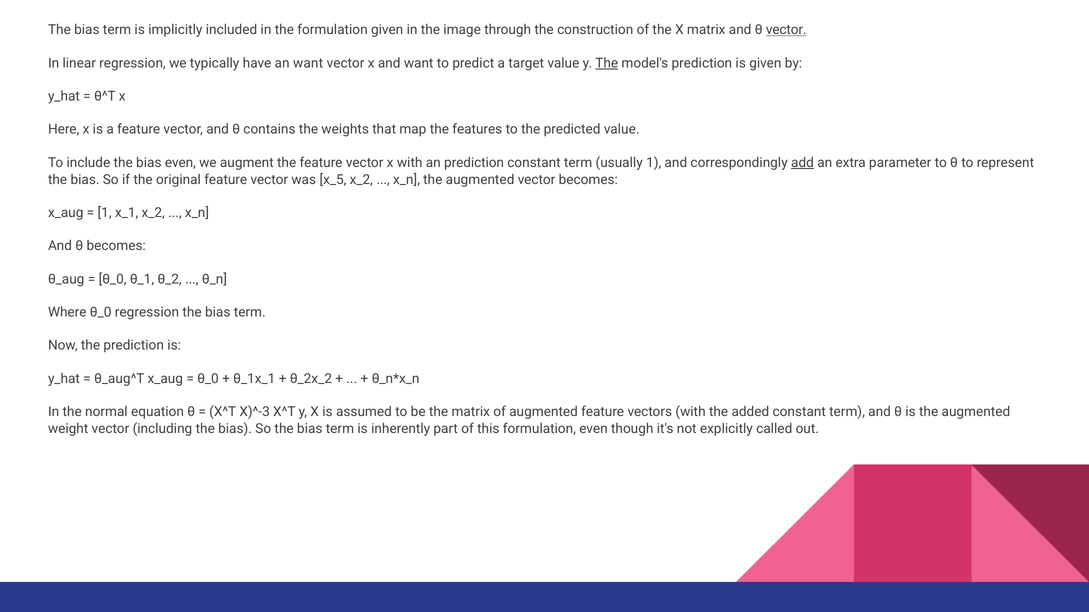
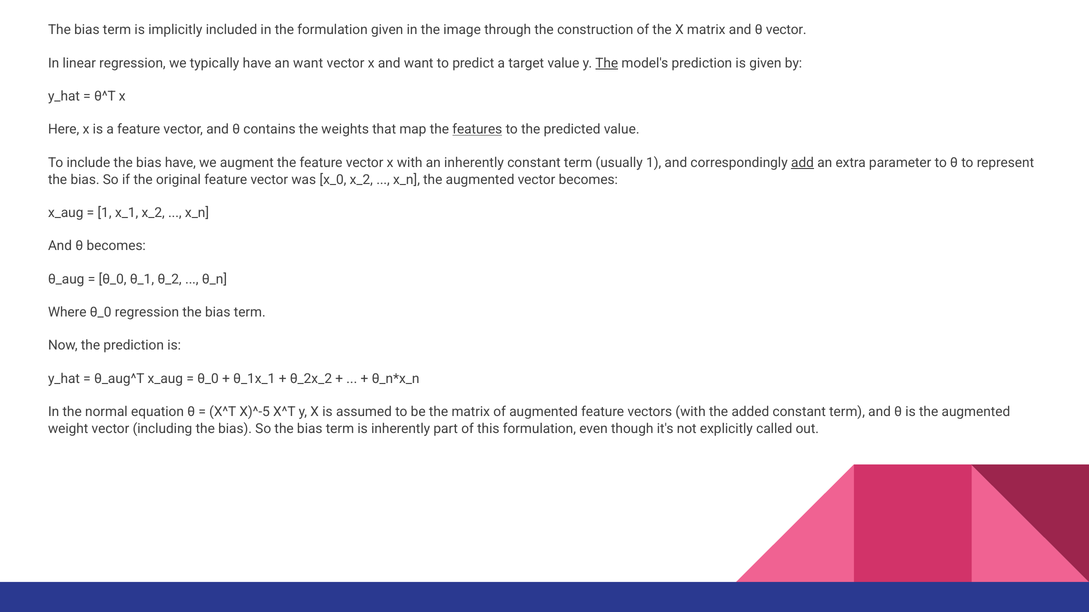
vector underline: present -> none (786, 30)
features underline: none -> present (477, 130)
bias even: even -> have (180, 163)
an prediction: prediction -> inherently (474, 163)
x_5: x_5 -> x_0 (333, 180)
X)^-3: X)^-3 -> X)^-5 (255, 412)
